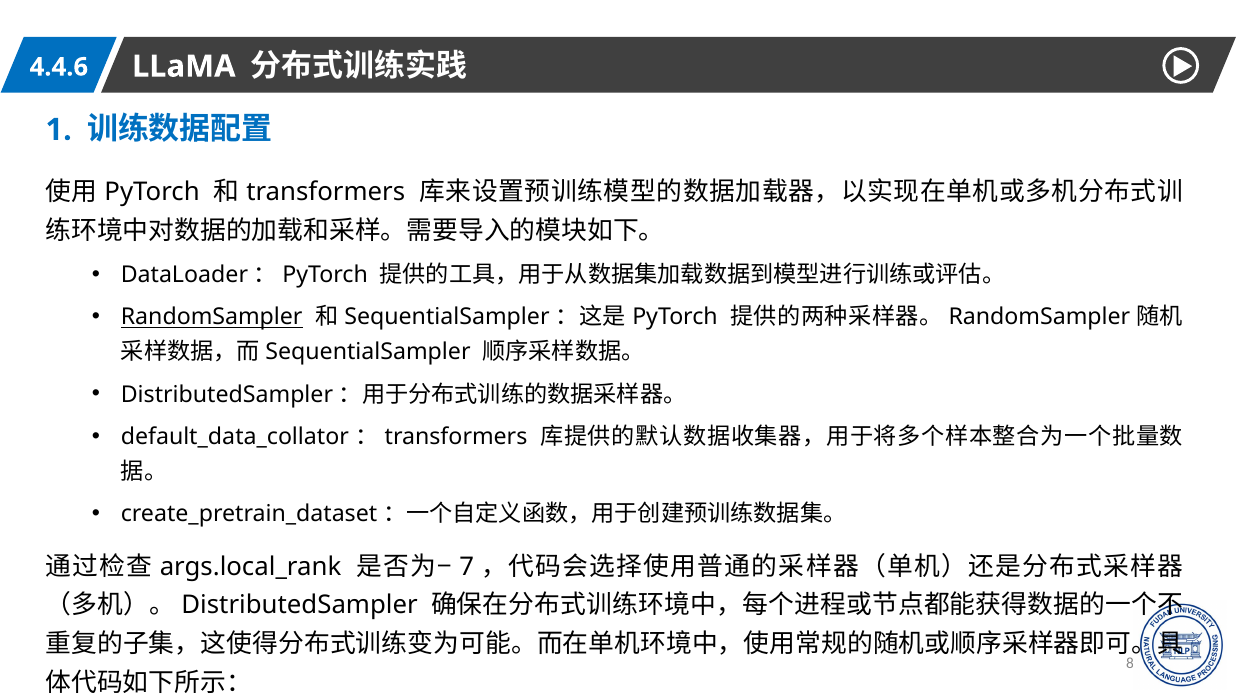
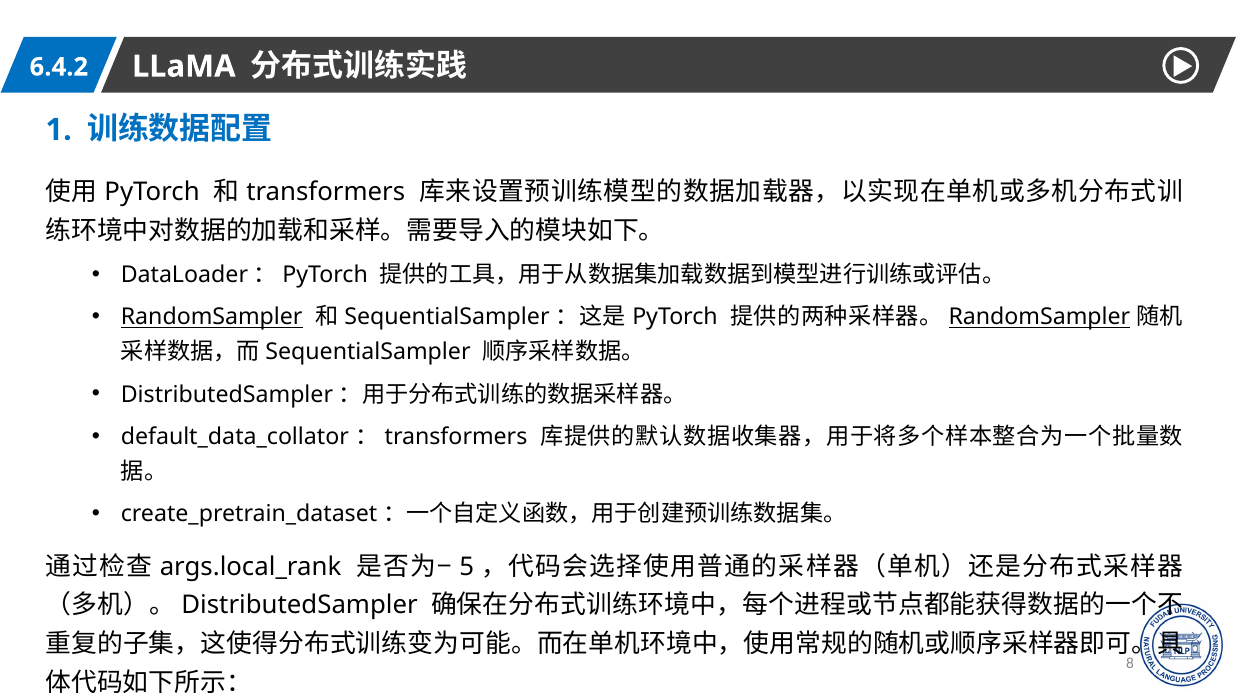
4.4.6: 4.4.6 -> 6.4.2 (59, 67)
RandomSampler underline: none -> present (1039, 317)
7: 7 -> 5 (467, 567)
